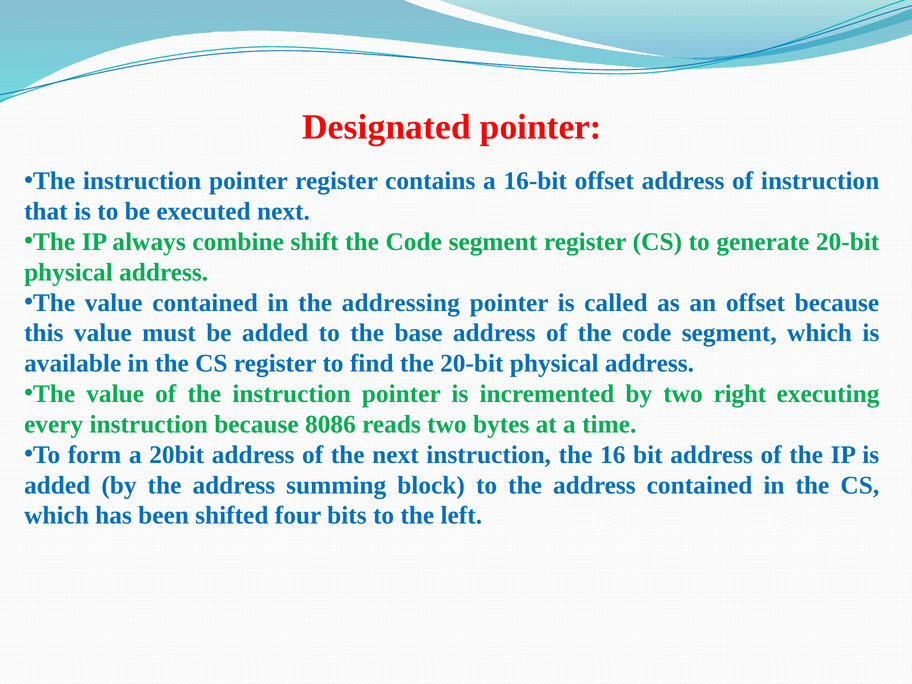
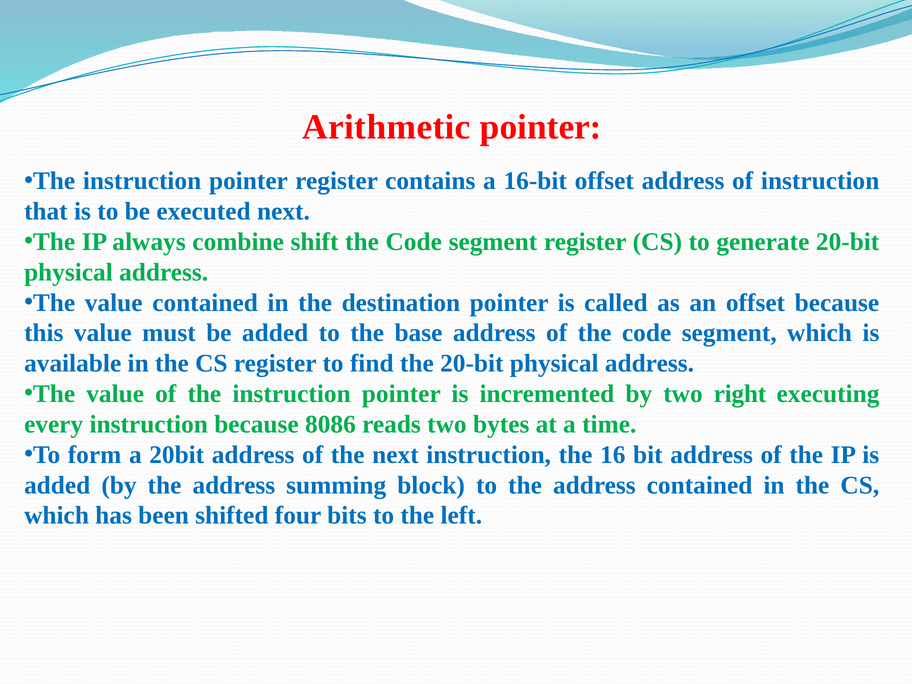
Designated: Designated -> Arithmetic (386, 127)
addressing: addressing -> destination (401, 303)
